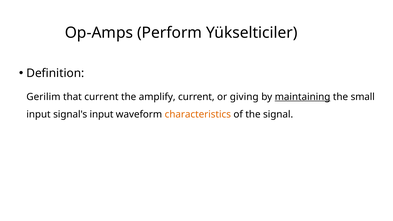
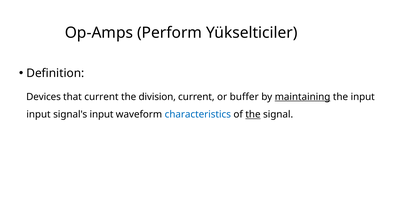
Gerilim: Gerilim -> Devices (44, 97)
amplify: amplify -> division (157, 97)
giving: giving -> buffer (244, 97)
the small: small -> input (363, 97)
characteristics colour: orange -> blue (198, 114)
the underline: none -> present (253, 114)
